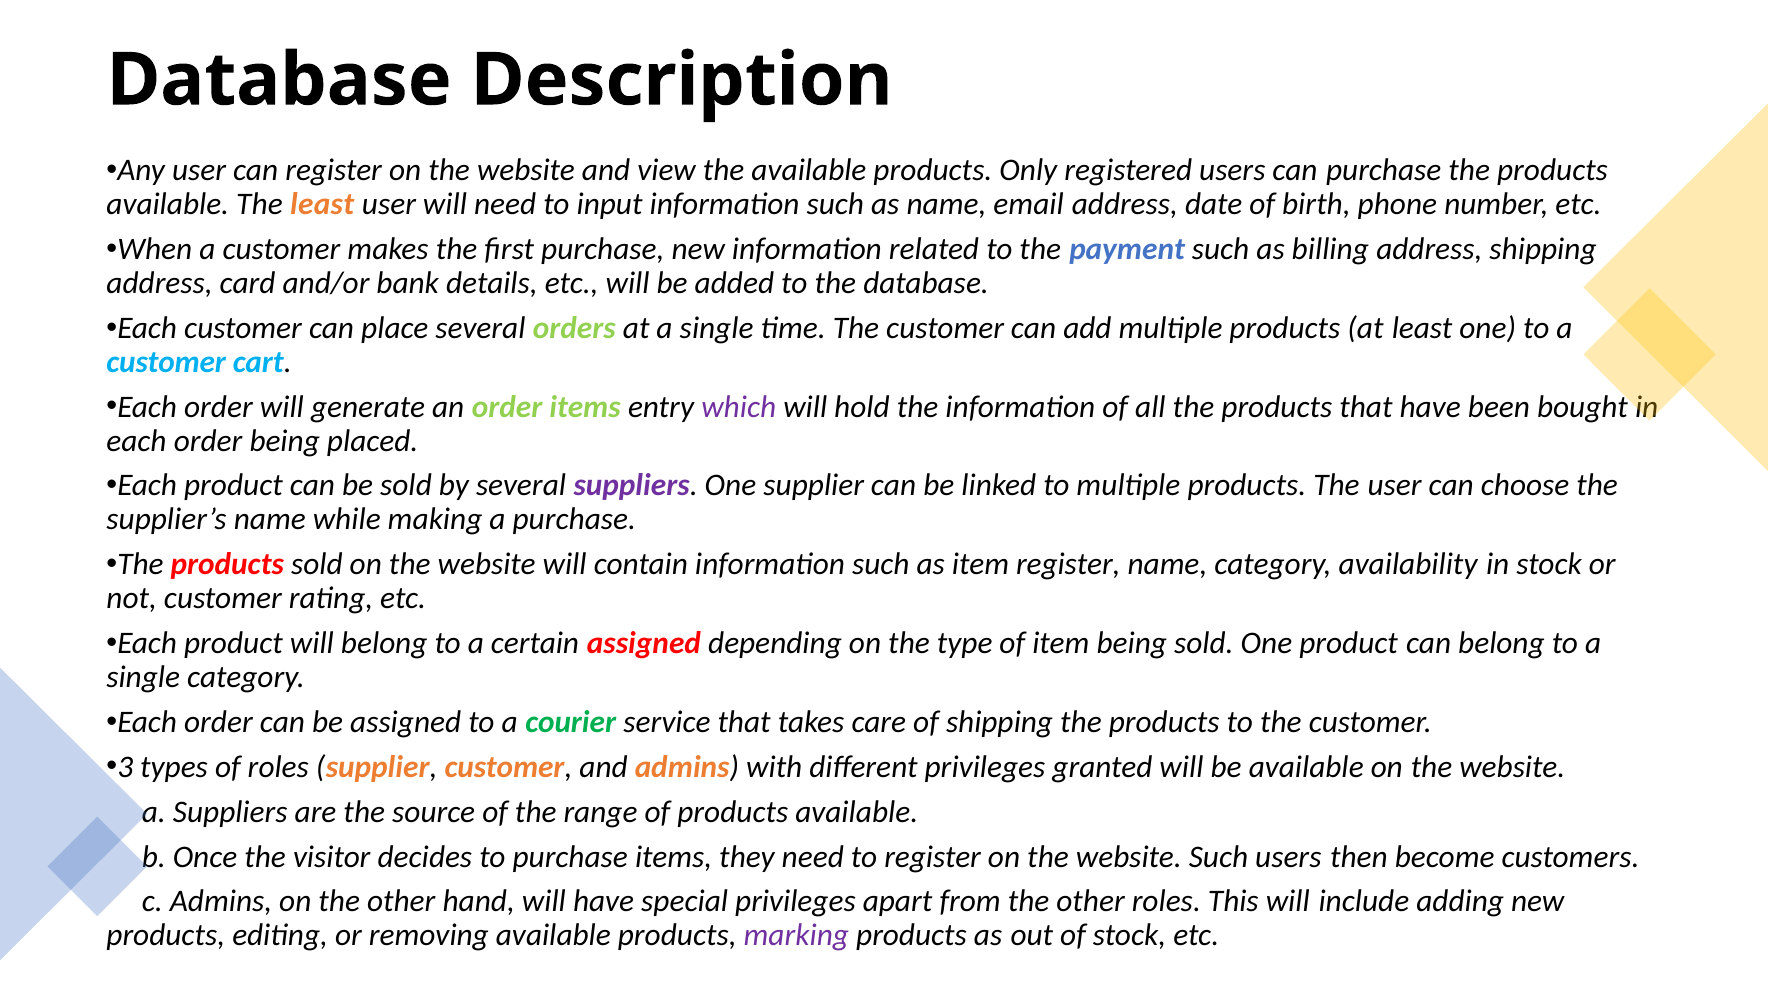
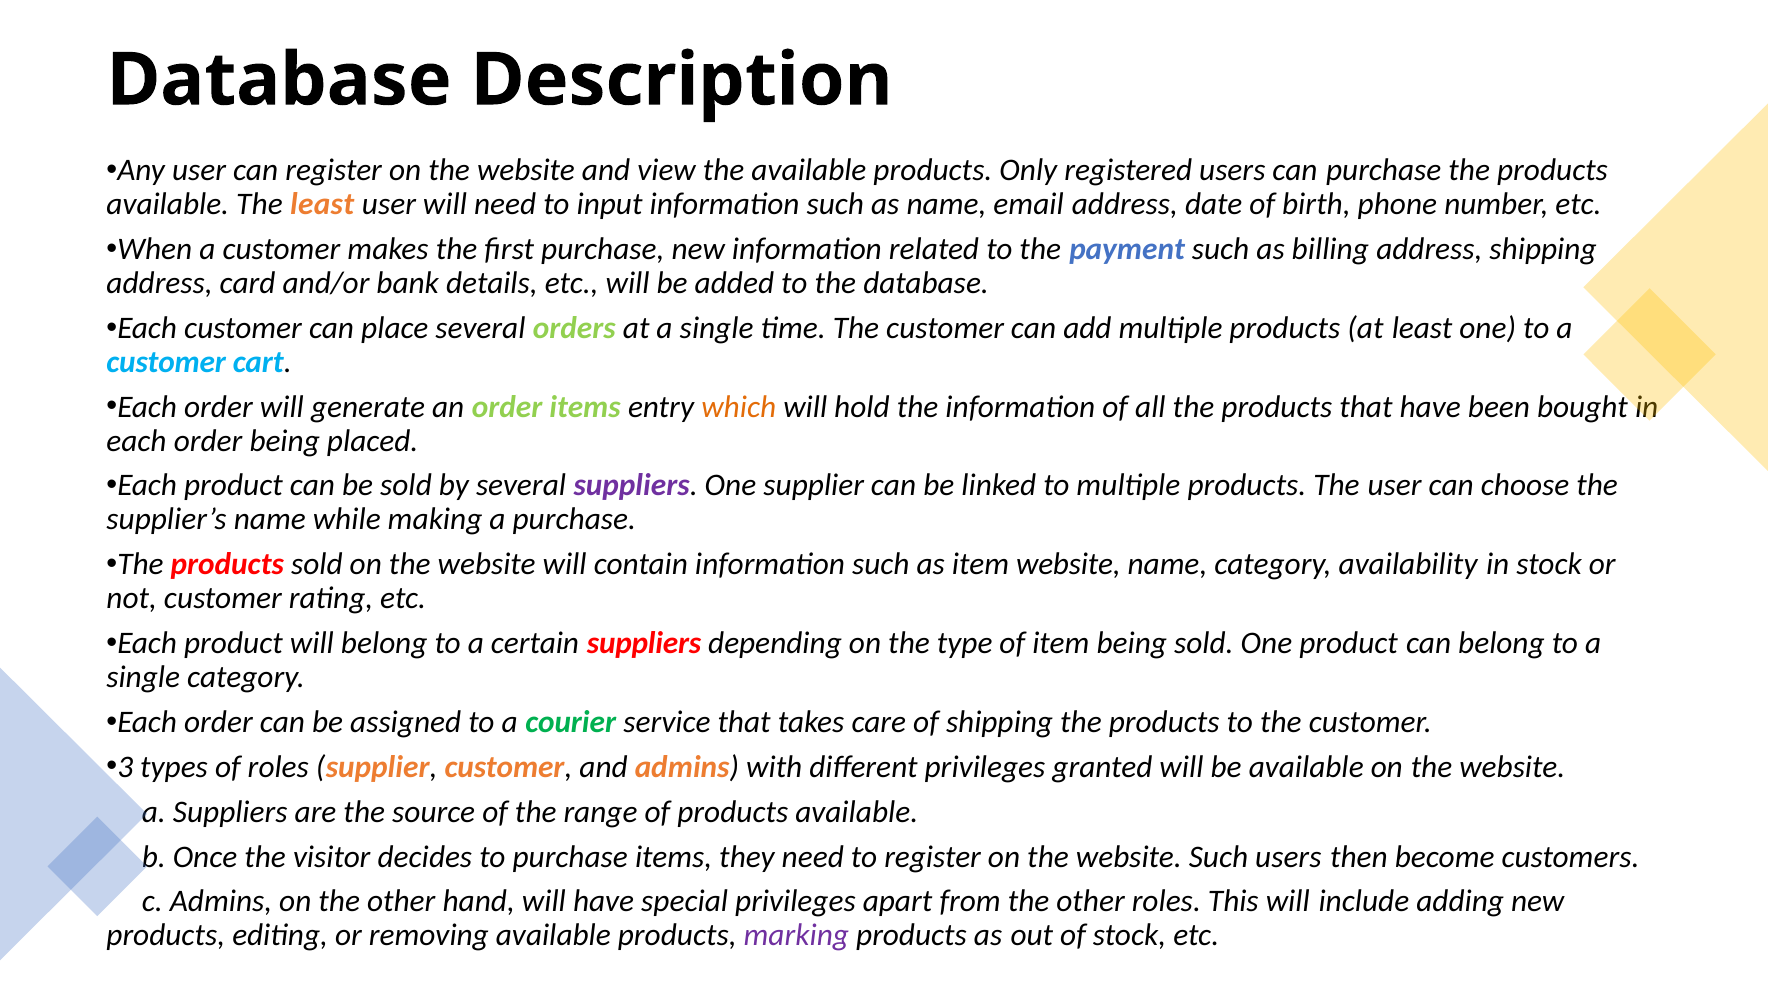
which colour: purple -> orange (739, 407)
item register: register -> website (1068, 564)
certain assigned: assigned -> suppliers (644, 643)
